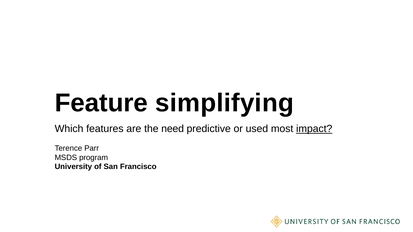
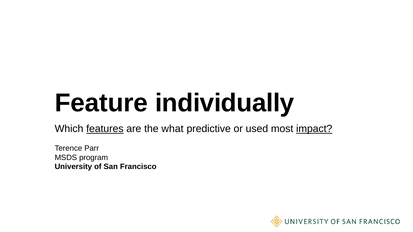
simplifying: simplifying -> individually (225, 103)
features underline: none -> present (105, 129)
need: need -> what (173, 129)
